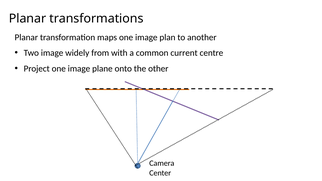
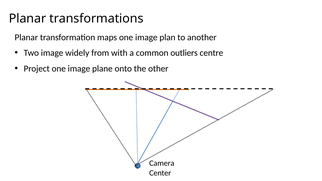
current: current -> outliers (184, 53)
